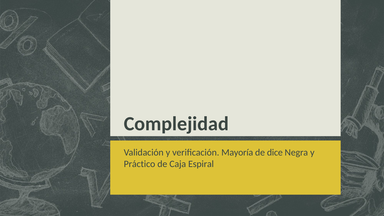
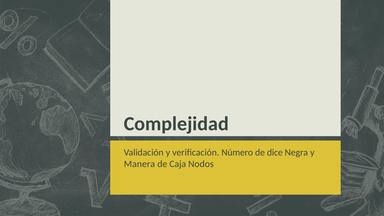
Mayoría: Mayoría -> Número (237, 152)
Práctico: Práctico -> Manera (139, 164)
Espiral: Espiral -> Nodos (201, 164)
